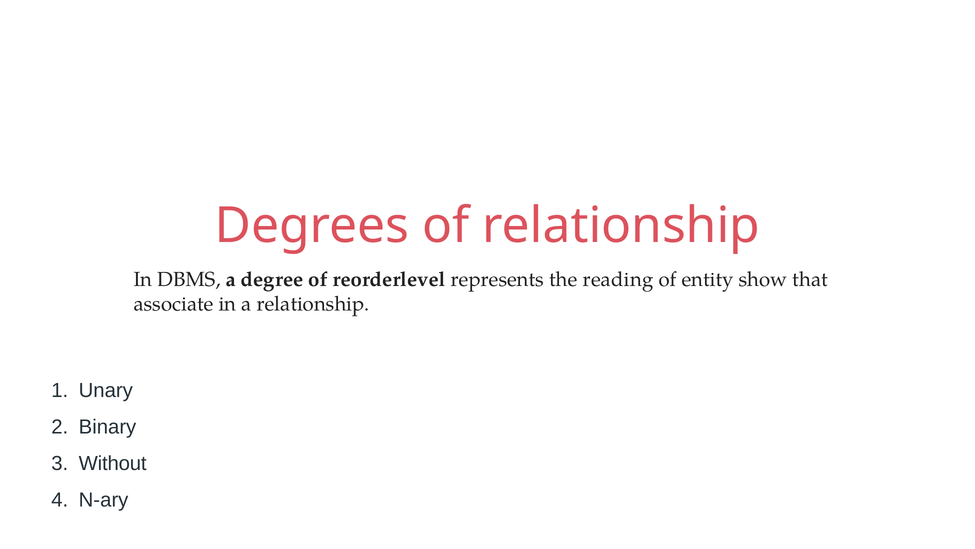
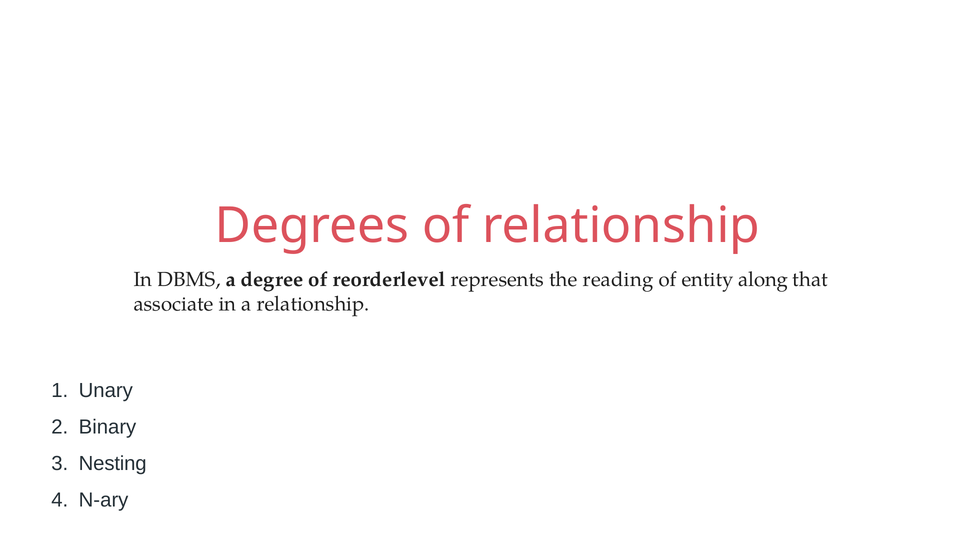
show: show -> along (763, 279)
Without: Without -> Nesting (113, 463)
